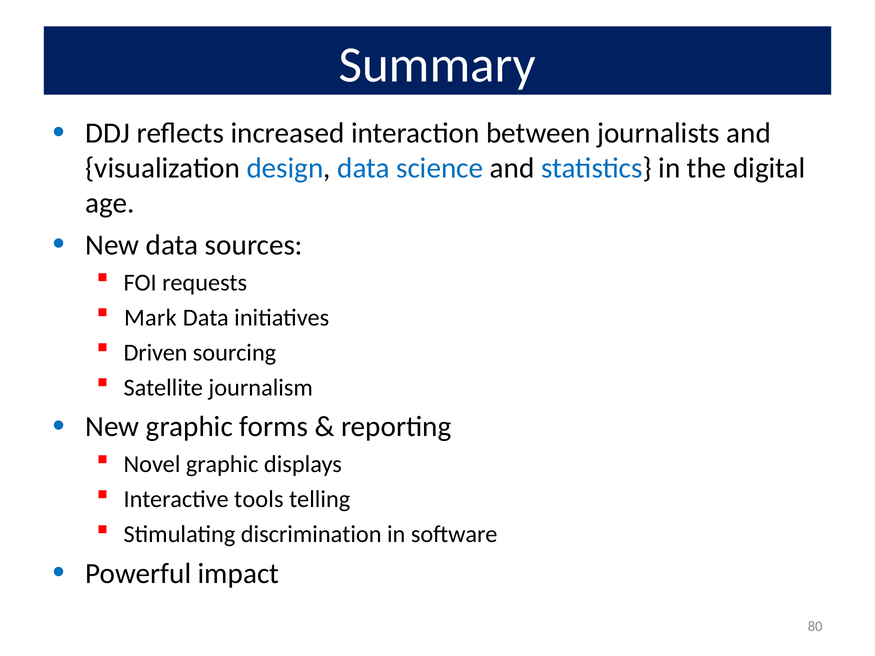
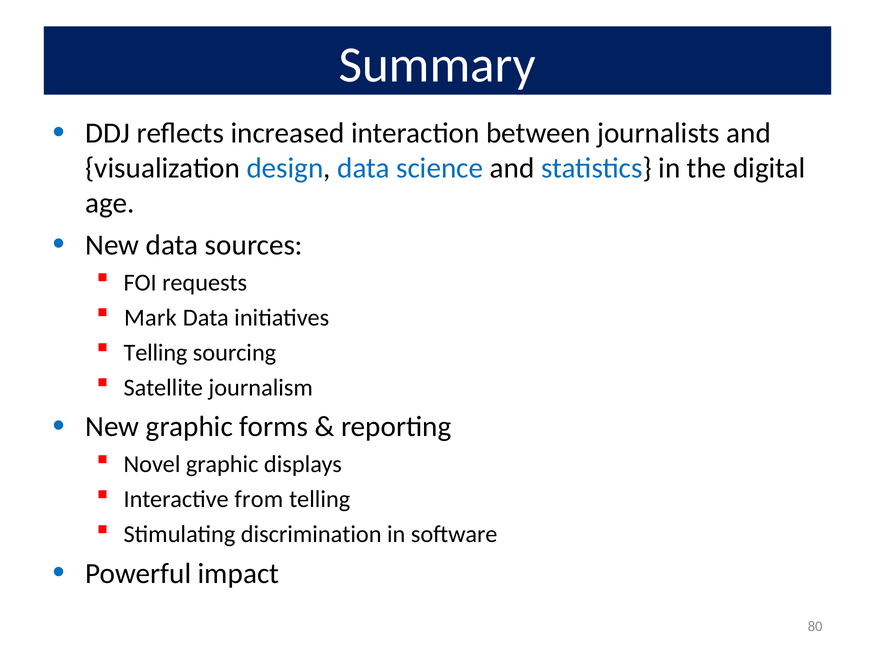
Driven: Driven -> Telling (156, 353)
tools: tools -> from (259, 500)
